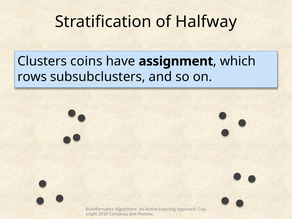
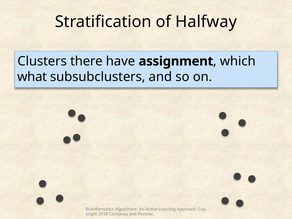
coins: coins -> there (86, 61)
rows: rows -> what (32, 77)
